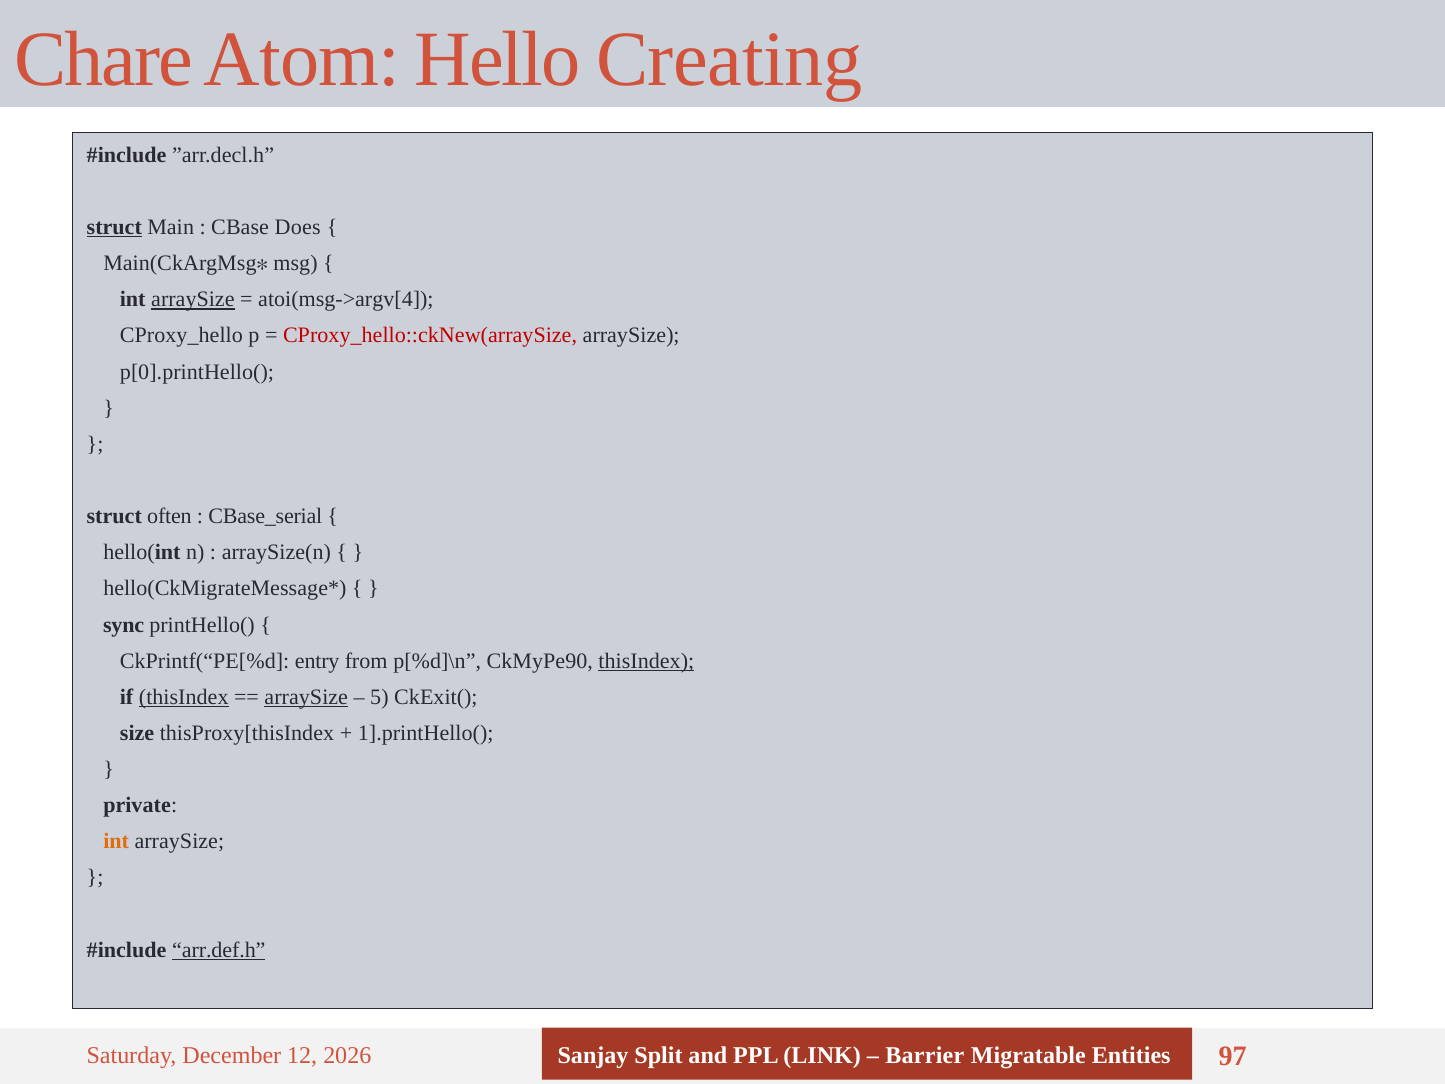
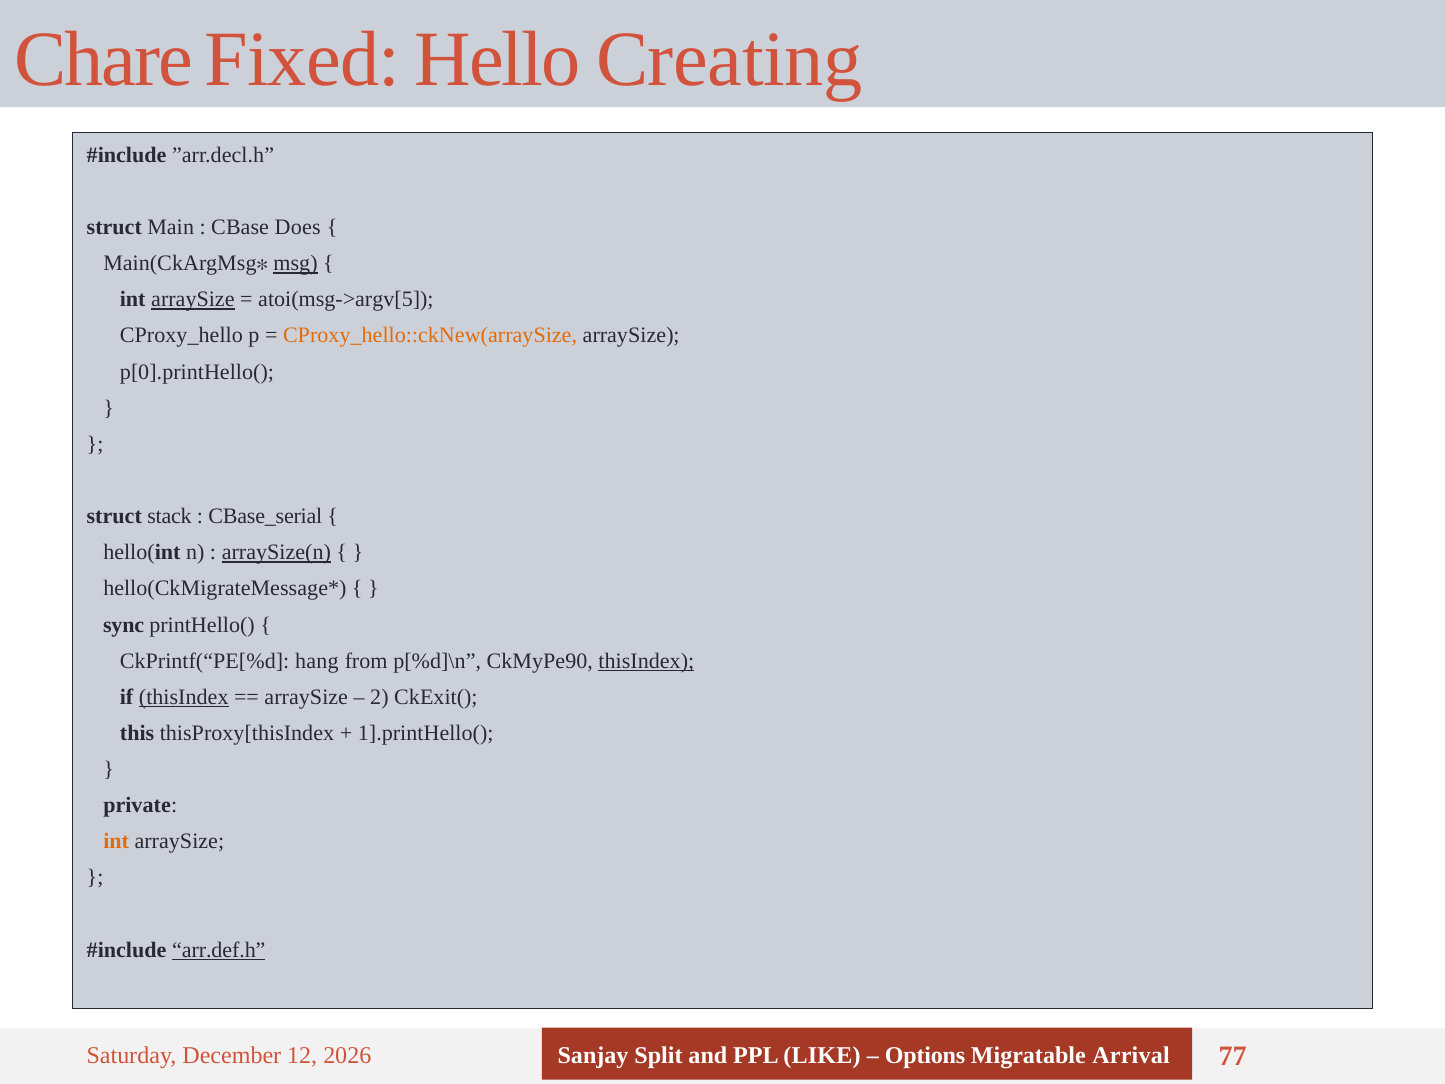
Atom: Atom -> Fixed (302, 60)
struct underline: present -> none (114, 227)
msg underline: none -> present (296, 263)
atoi(msg->argv[4: atoi(msg->argv[4 -> atoi(msg->argv[5 (346, 299)
CProxy_hello::ckNew(arraySize colour: red -> orange (430, 336)
often: often -> stack (169, 516)
arraySize(n underline: none -> present (276, 552)
entry: entry -> hang (317, 661)
arraySize underline: present -> none (306, 697)
5: 5 -> 2 (379, 697)
size: size -> this (137, 733)
LINK: LINK -> LIKE (822, 1055)
Barrier: Barrier -> Options (925, 1055)
Entities: Entities -> Arrival (1131, 1055)
97: 97 -> 77 (1233, 1056)
